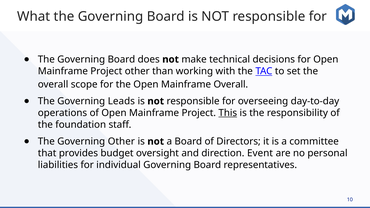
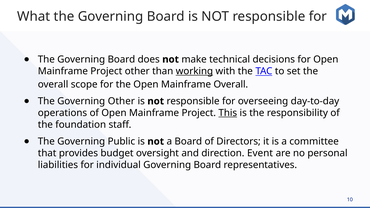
working underline: none -> present (194, 71)
Governing Leads: Leads -> Other (121, 101)
Governing Other: Other -> Public (121, 142)
